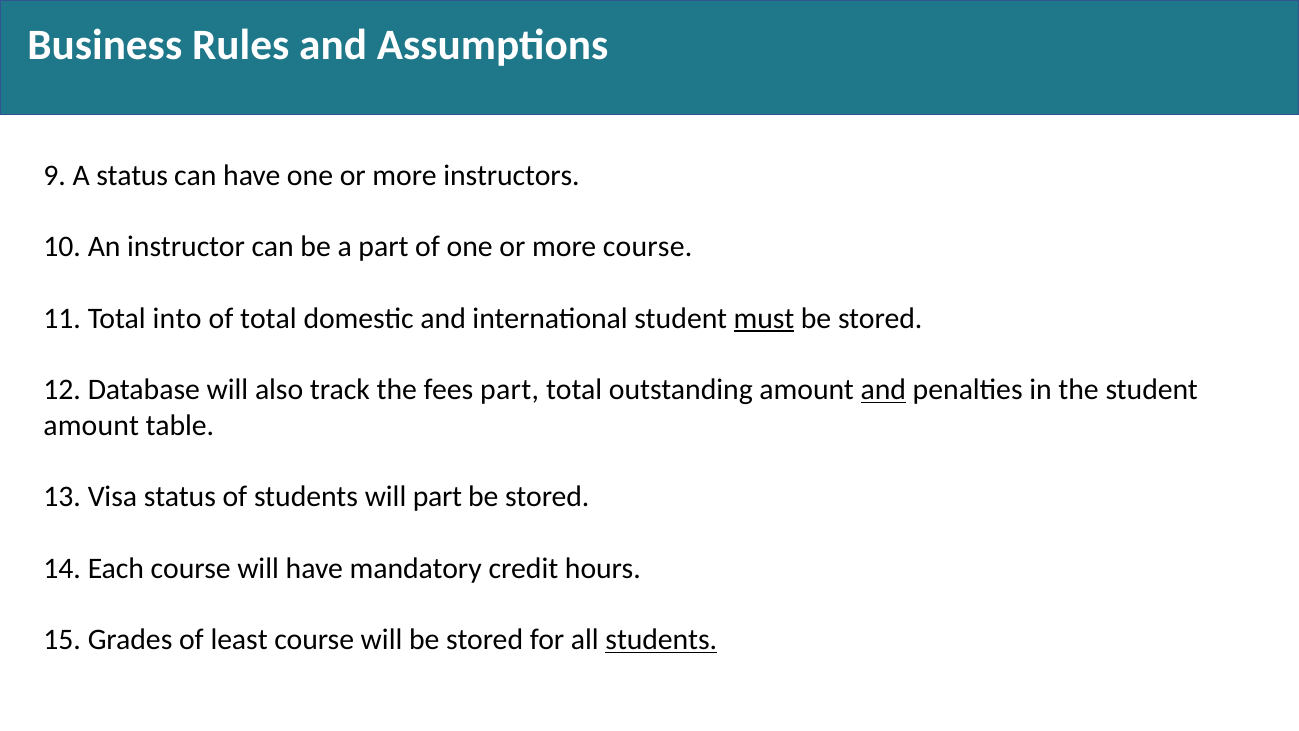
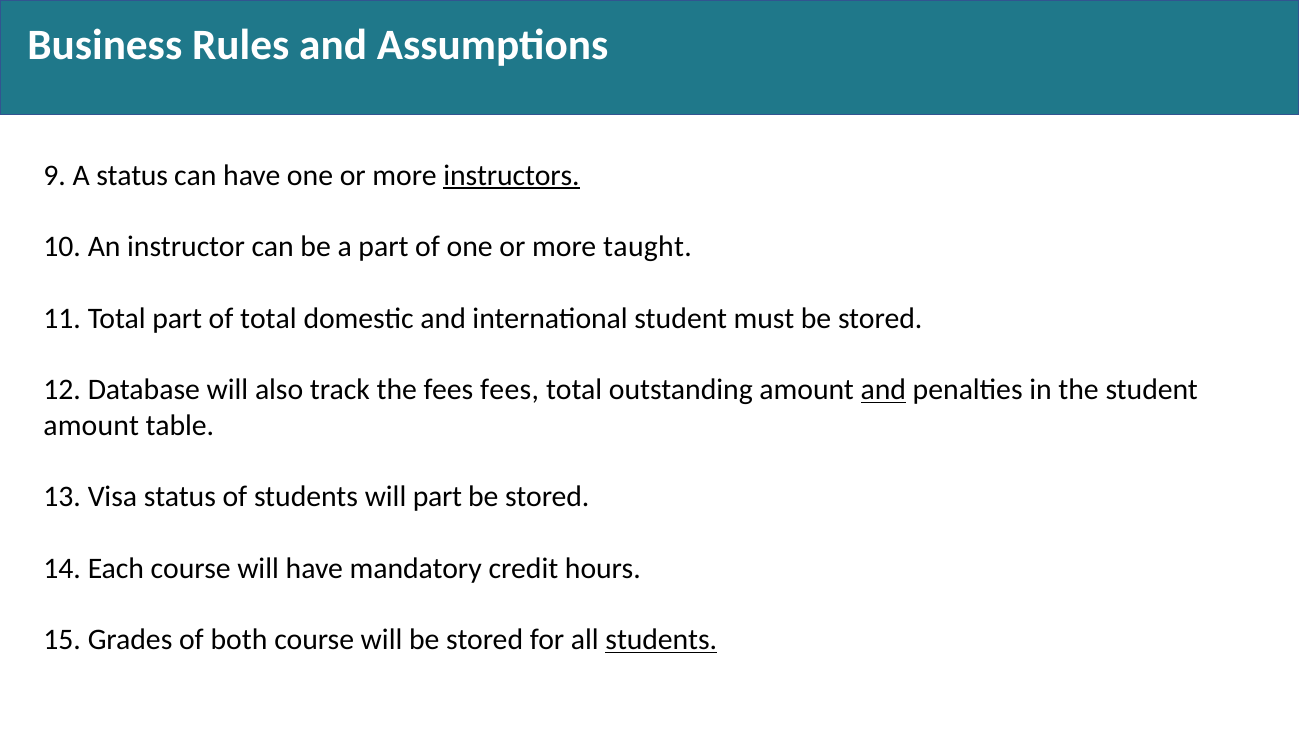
instructors underline: none -> present (512, 175)
more course: course -> taught (648, 247)
Total into: into -> part (177, 318)
must underline: present -> none (764, 318)
fees part: part -> fees (510, 390)
least: least -> both (239, 639)
